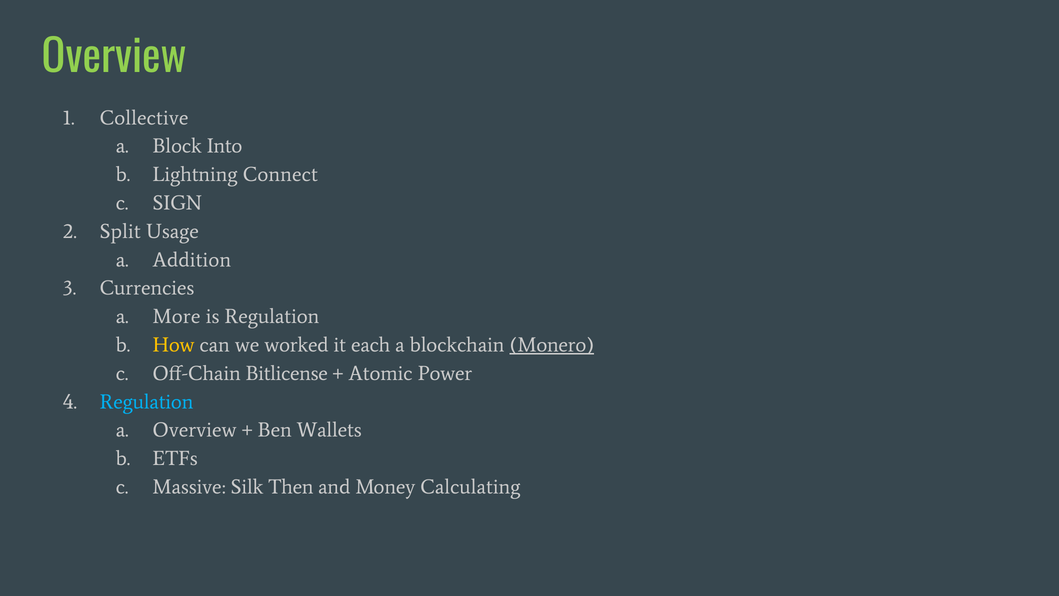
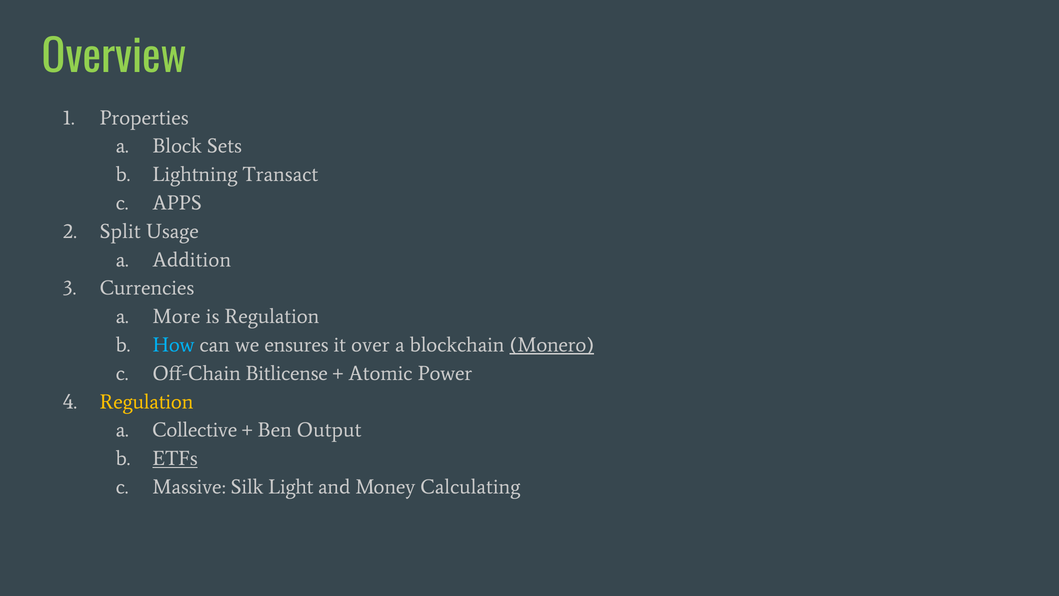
Collective: Collective -> Properties (144, 118)
Into: Into -> Sets (224, 146)
Connect: Connect -> Transact (280, 174)
SIGN: SIGN -> APPS (177, 203)
How colour: yellow -> light blue (174, 345)
worked: worked -> ensures (297, 345)
each: each -> over (370, 345)
Regulation colour: light blue -> yellow (146, 402)
a Overview: Overview -> Collective (195, 430)
Wallets: Wallets -> Output (329, 430)
ETFs underline: none -> present (175, 458)
Then: Then -> Light (291, 487)
